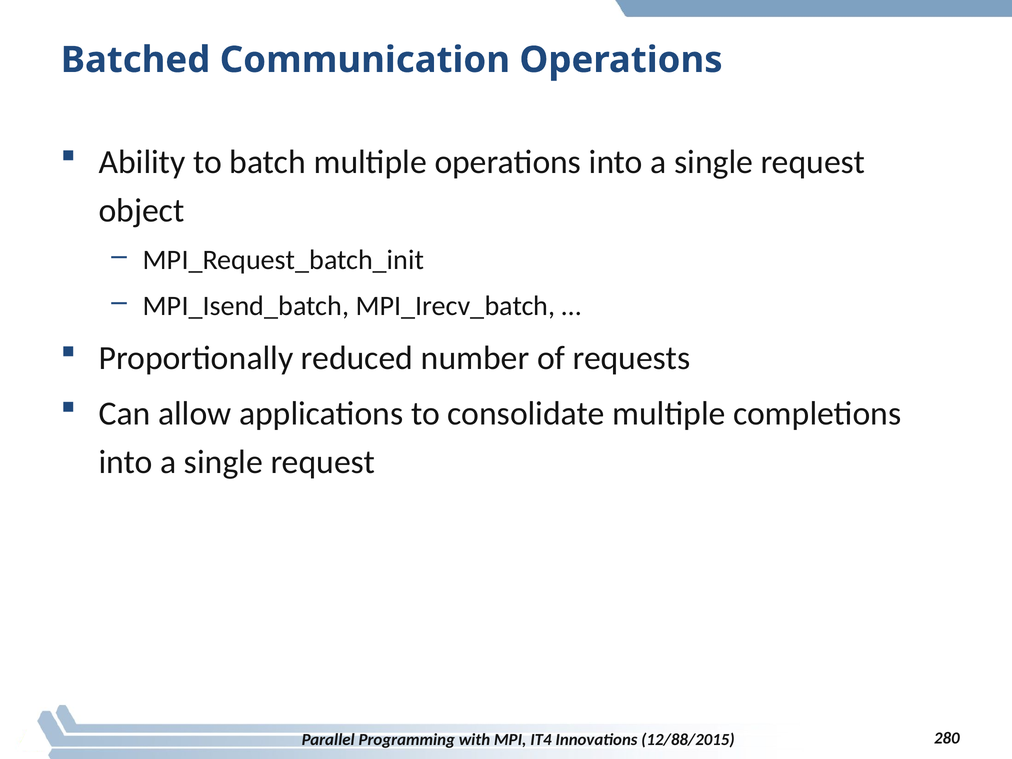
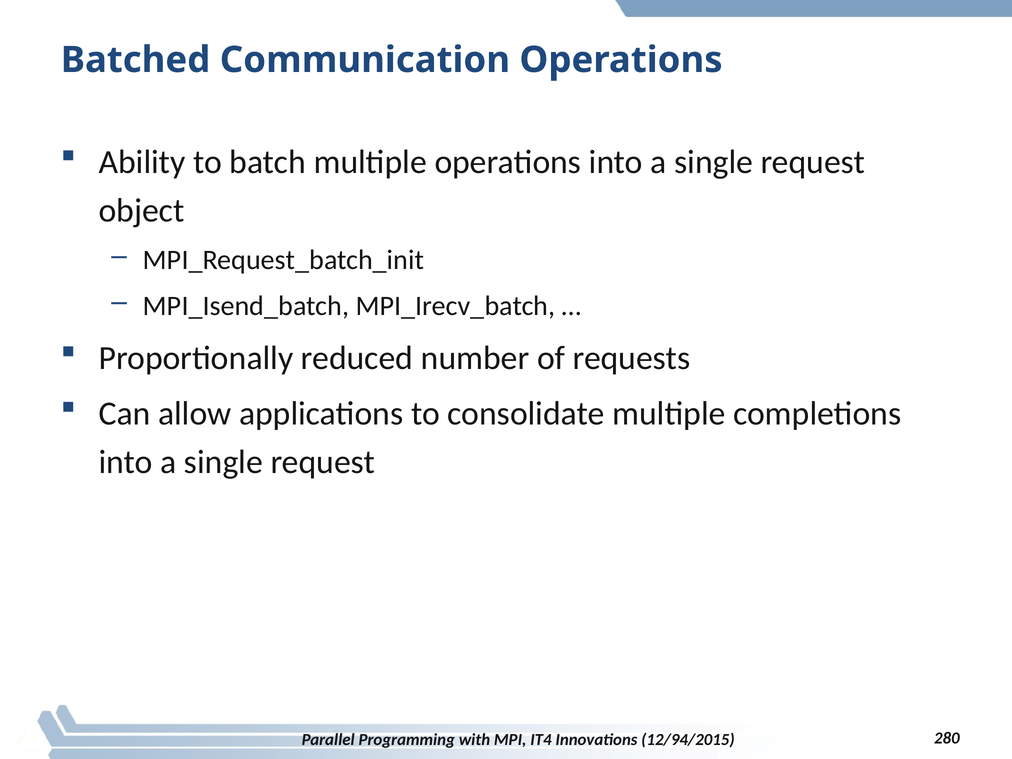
12/88/2015: 12/88/2015 -> 12/94/2015 (688, 740)
